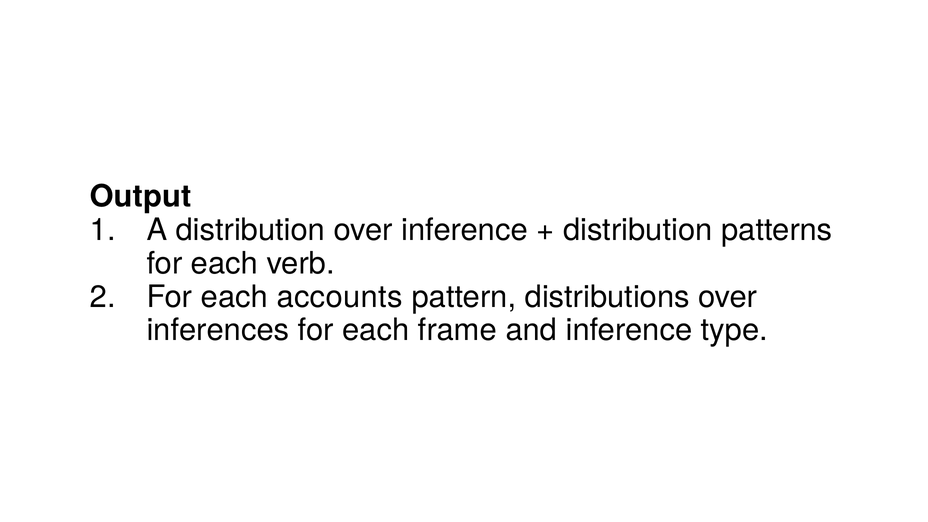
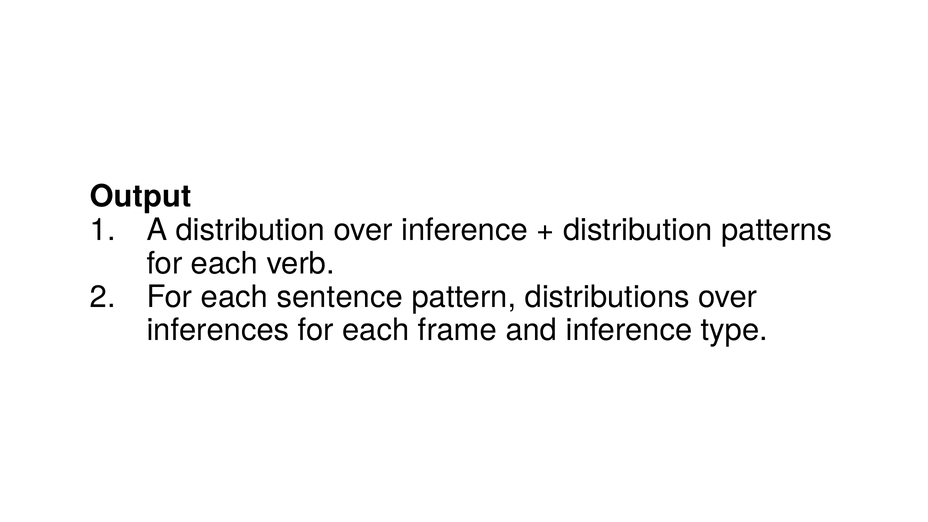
accounts: accounts -> sentence (340, 297)
